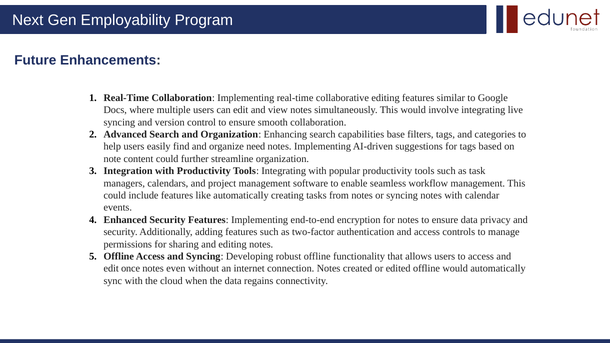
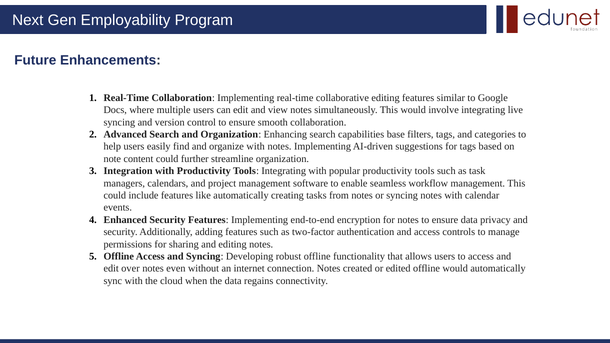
organize need: need -> with (256, 147)
once: once -> over (130, 269)
